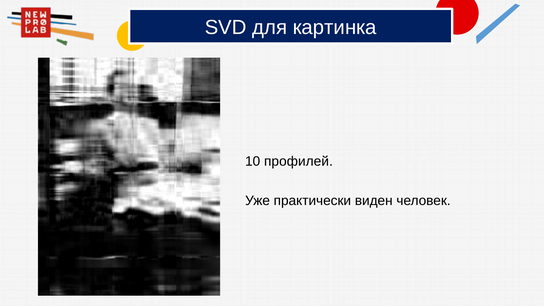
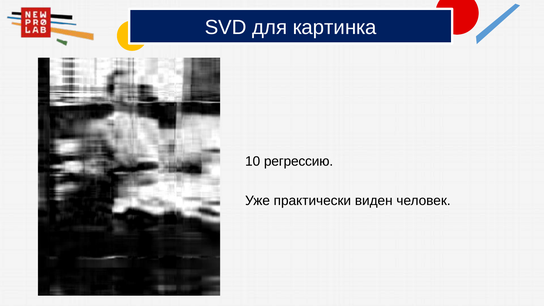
профилей: профилей -> регрессию (299, 161)
